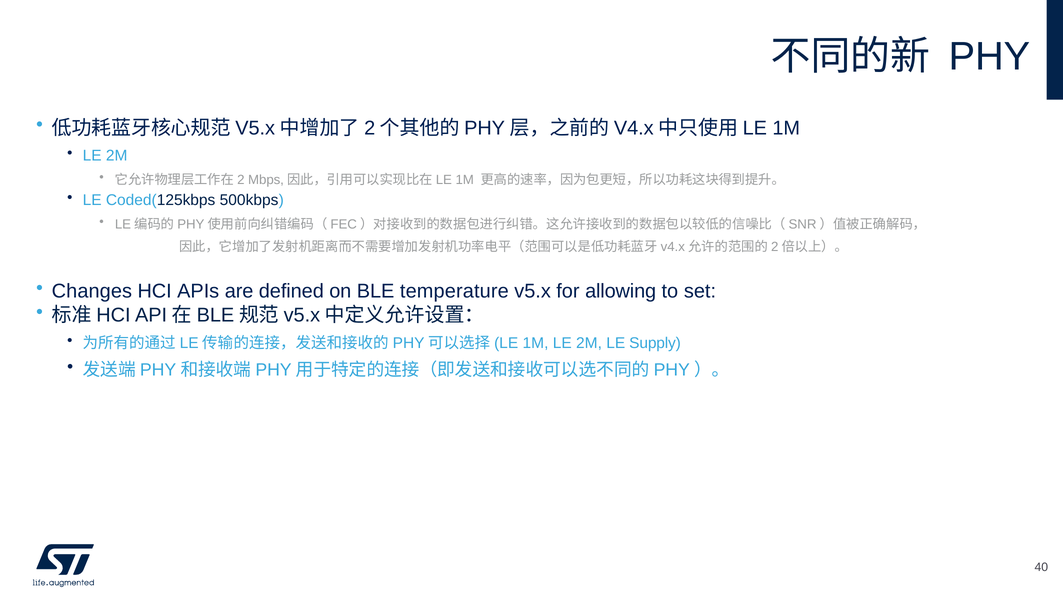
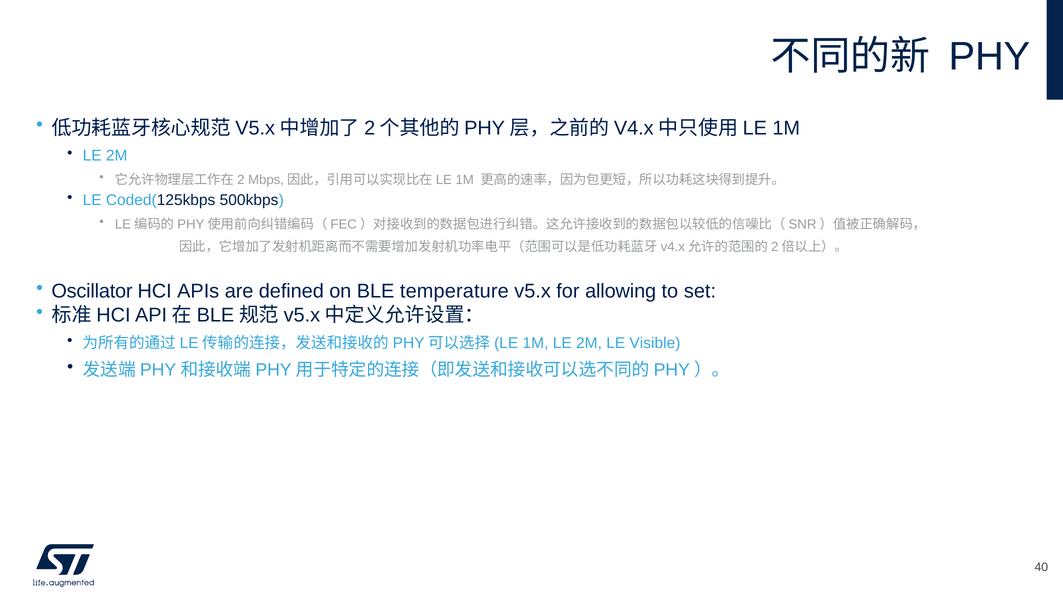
Changes: Changes -> Oscillator (92, 291)
Supply: Supply -> Visible (655, 343)
